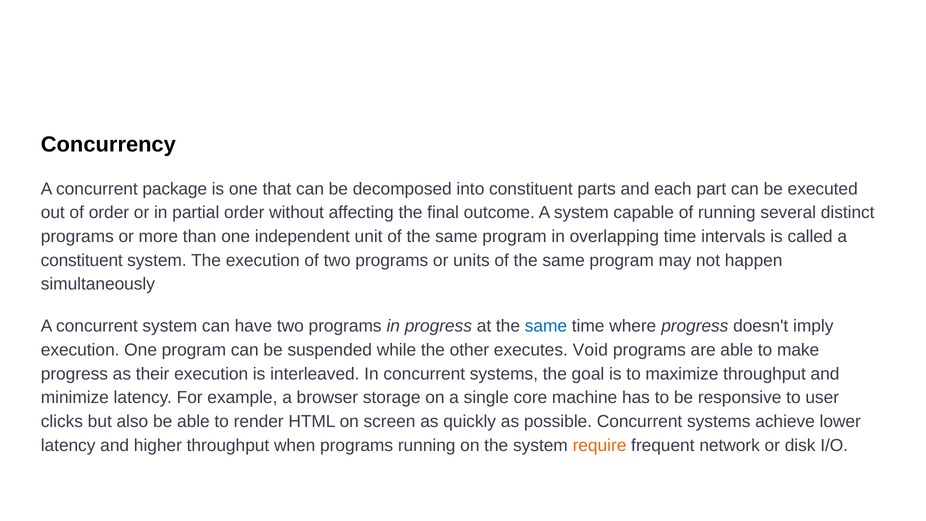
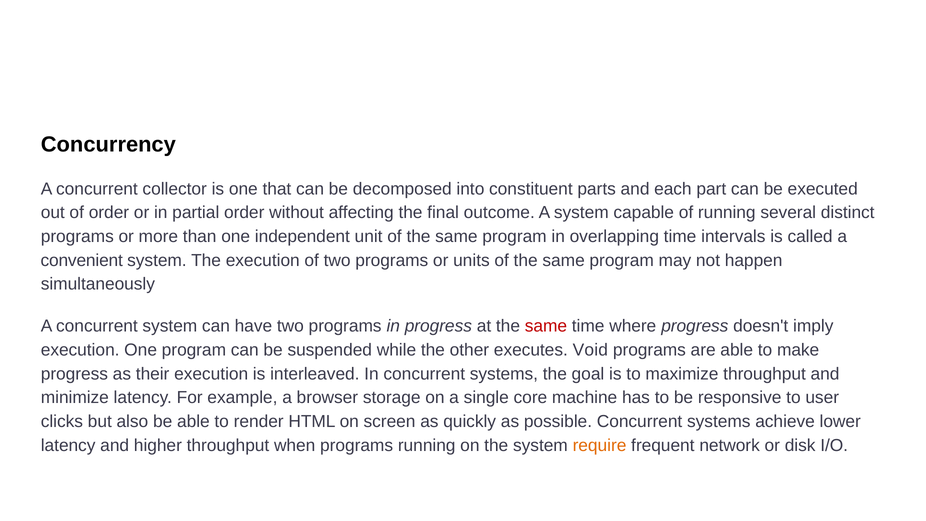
package: package -> collector (175, 189)
constituent: constituent -> convenient (82, 260)
same colour: blue -> red (546, 326)
